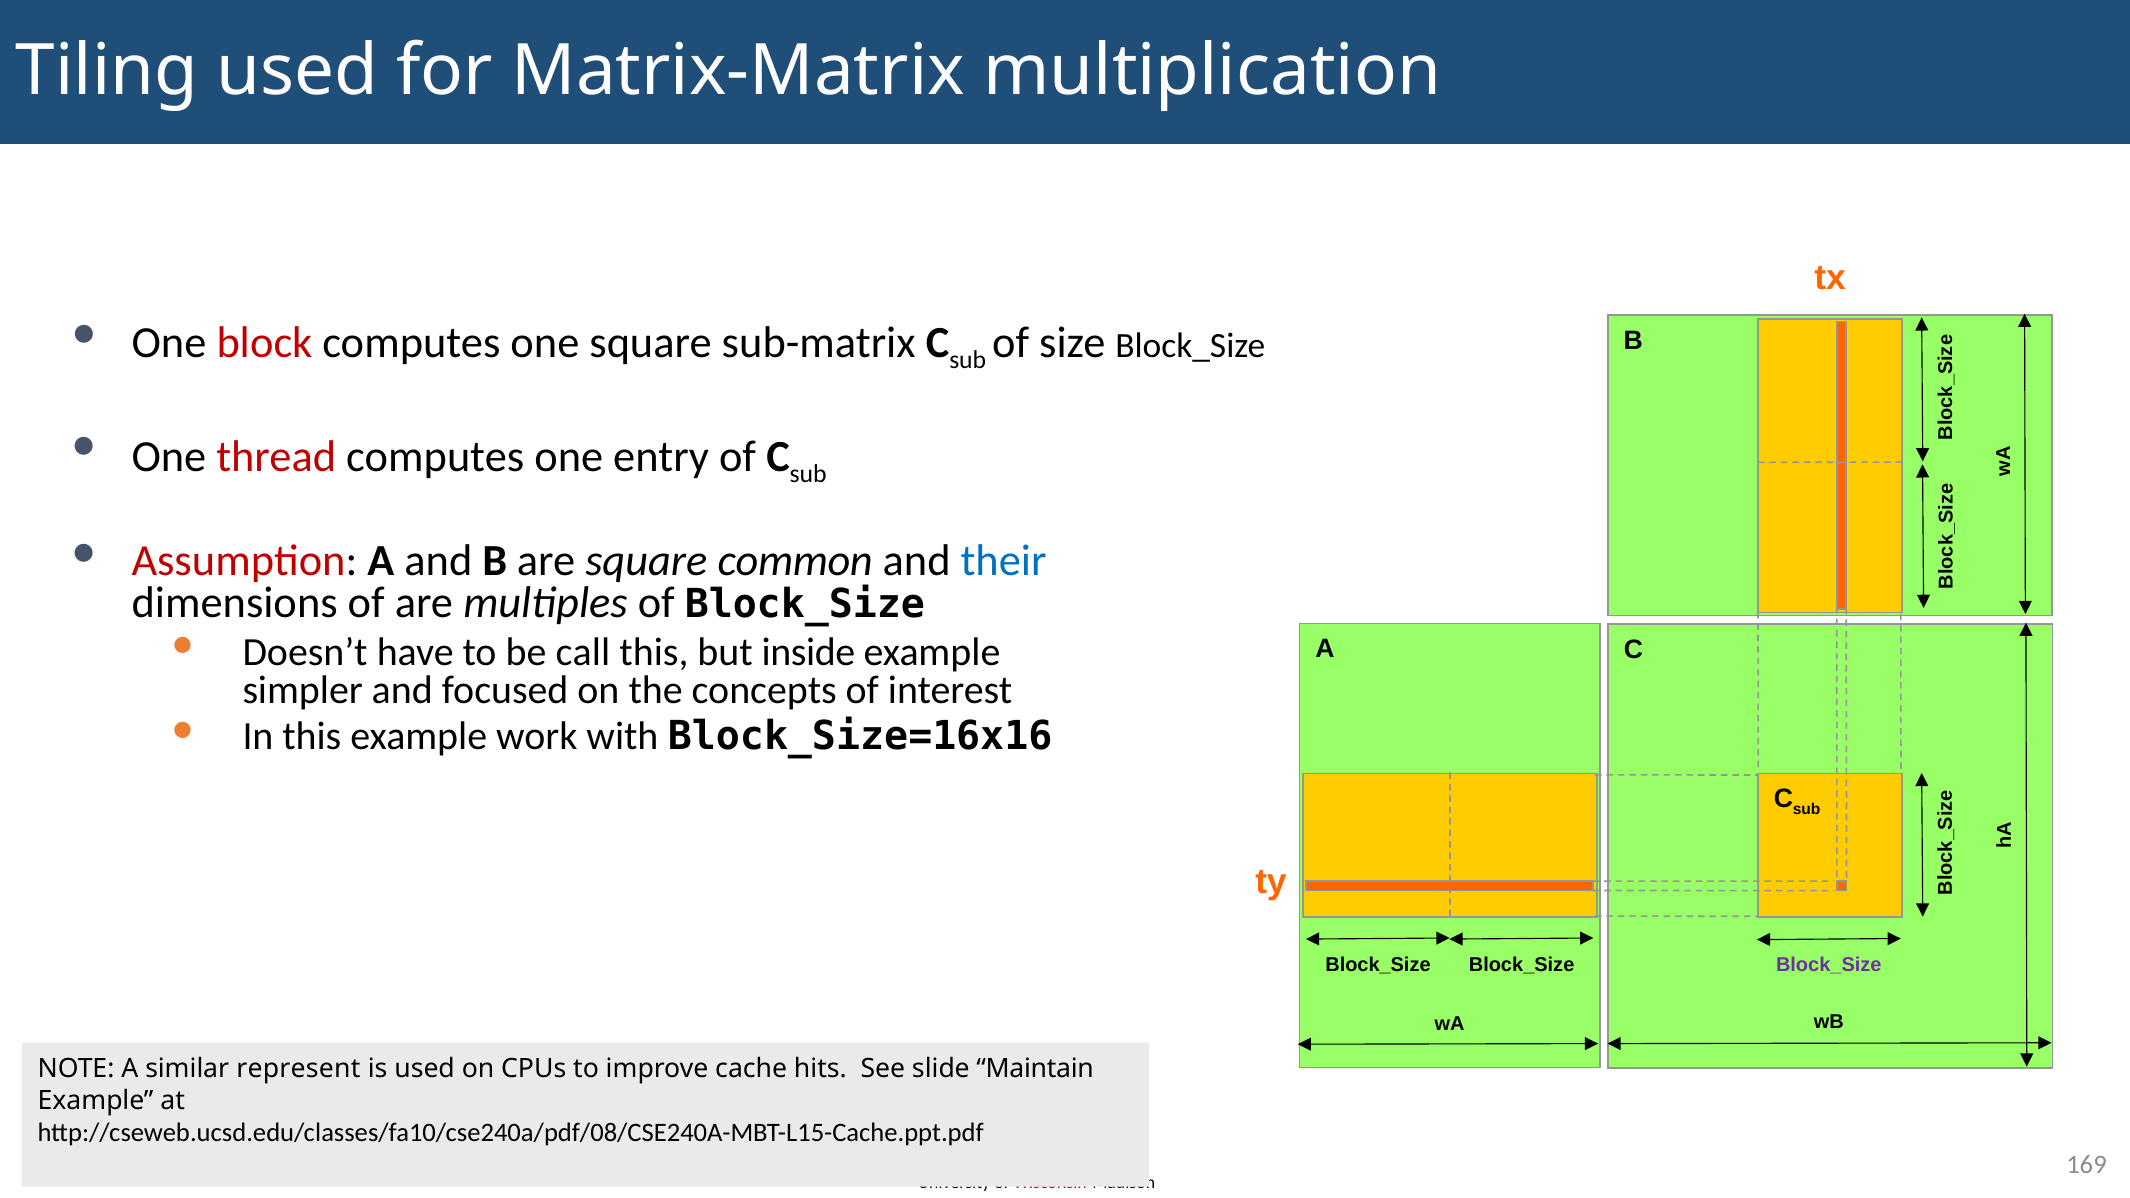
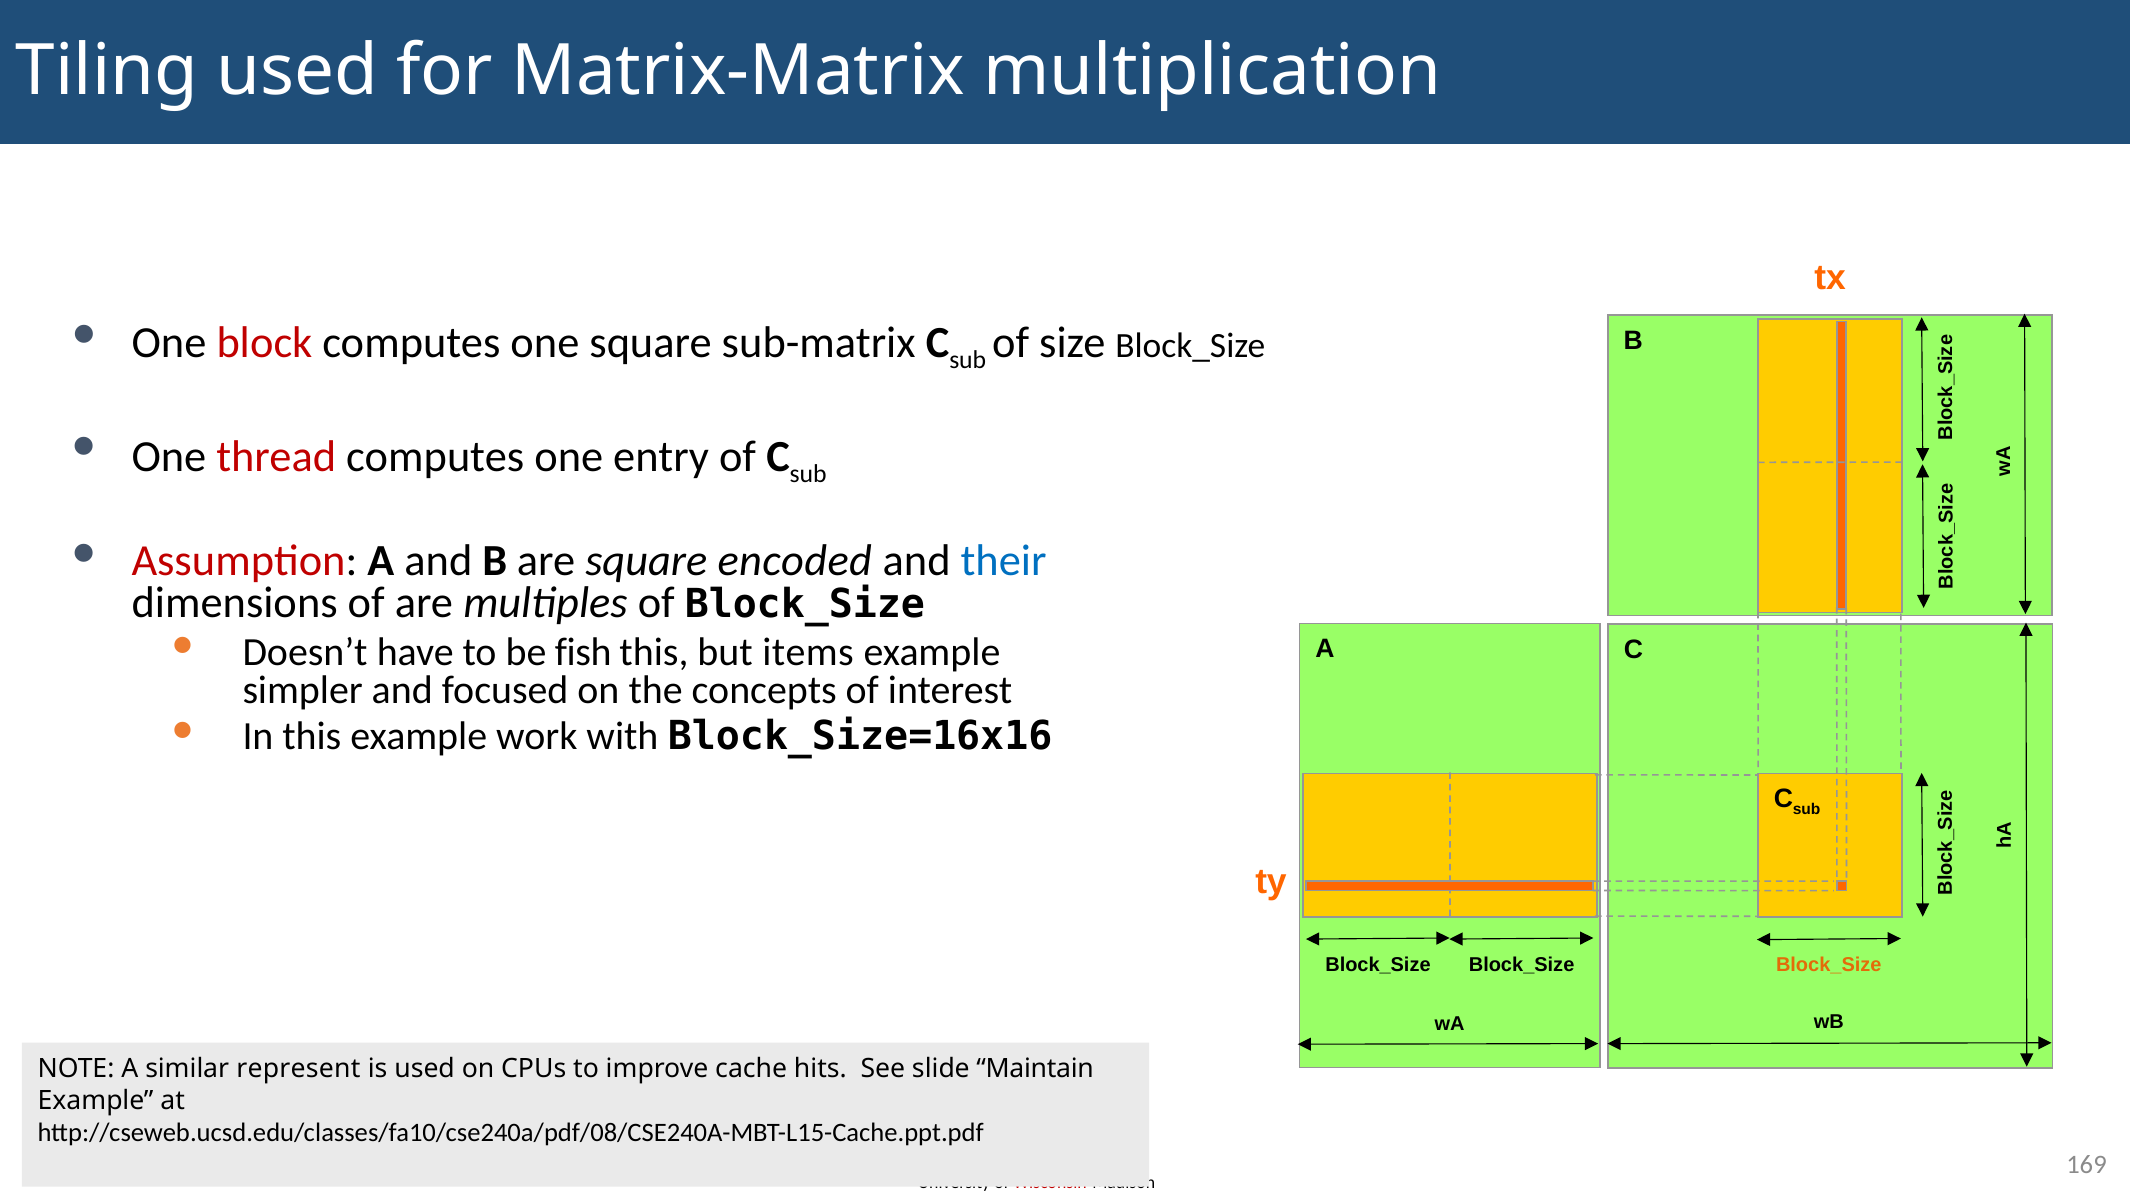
common: common -> encoded (795, 561)
call: call -> fish (583, 652)
inside: inside -> items (808, 652)
Block_Size colour: purple -> orange (1829, 965)
